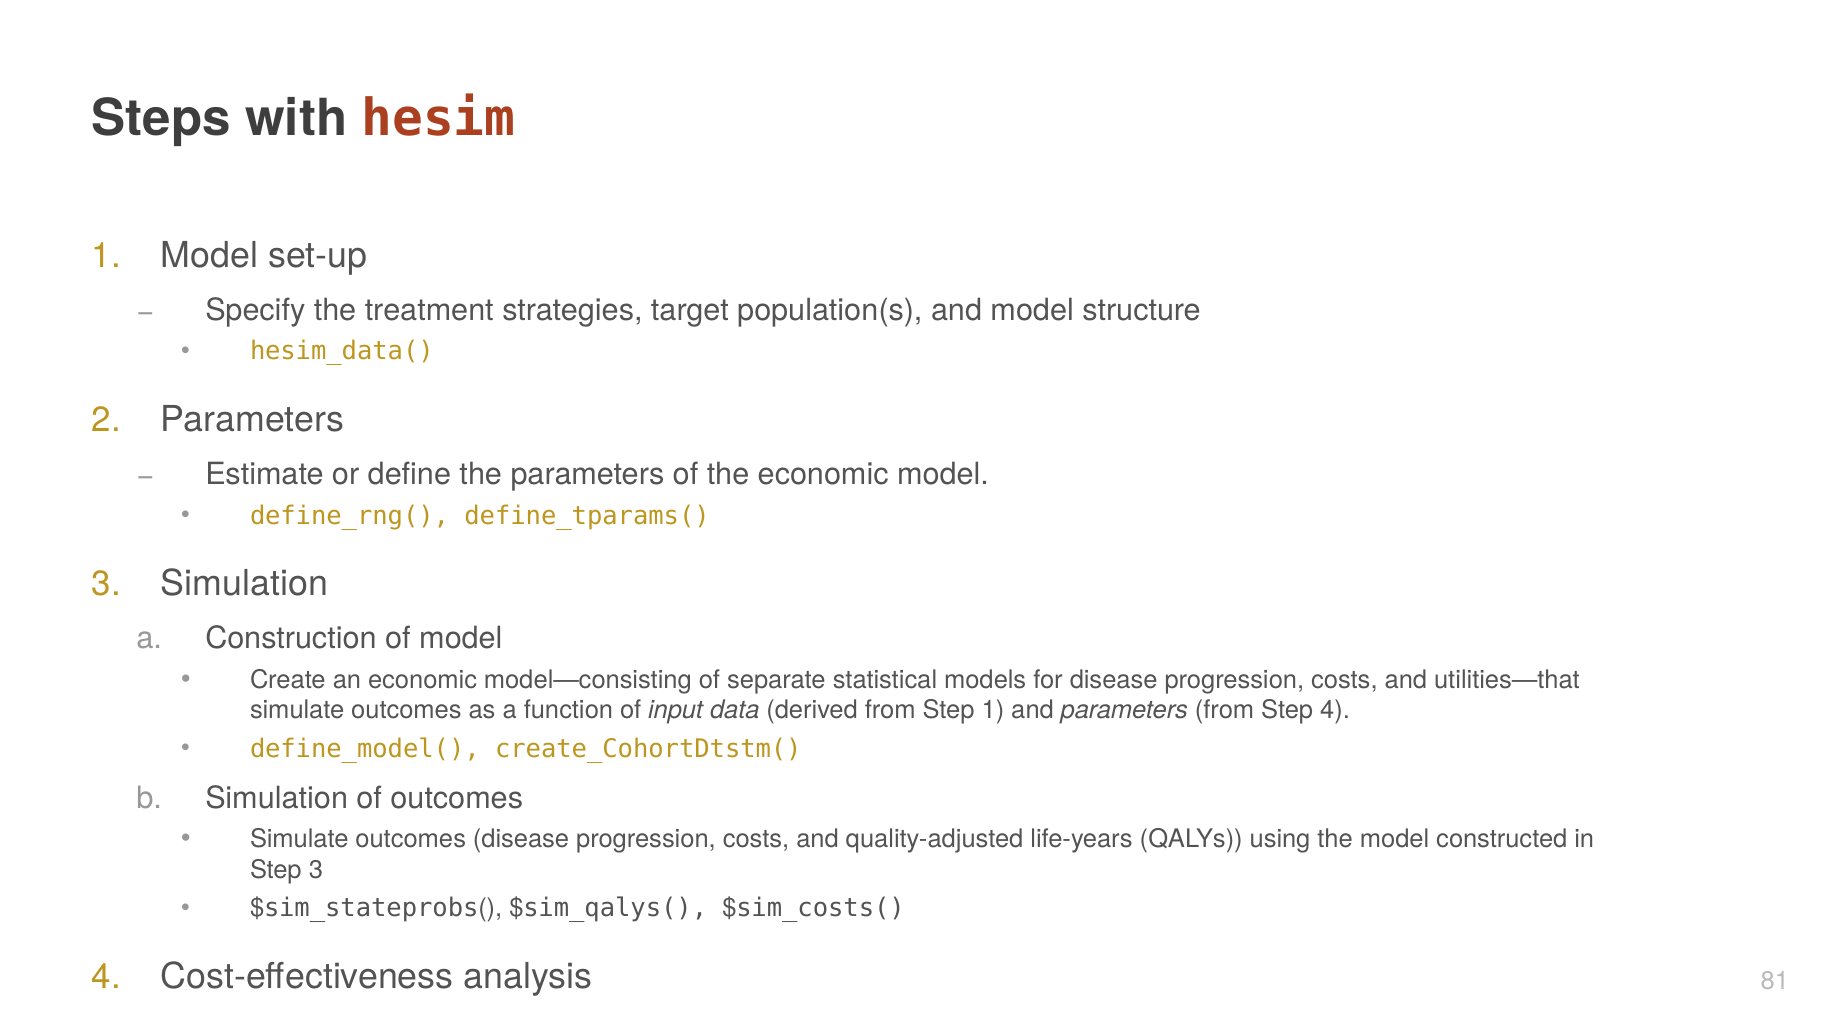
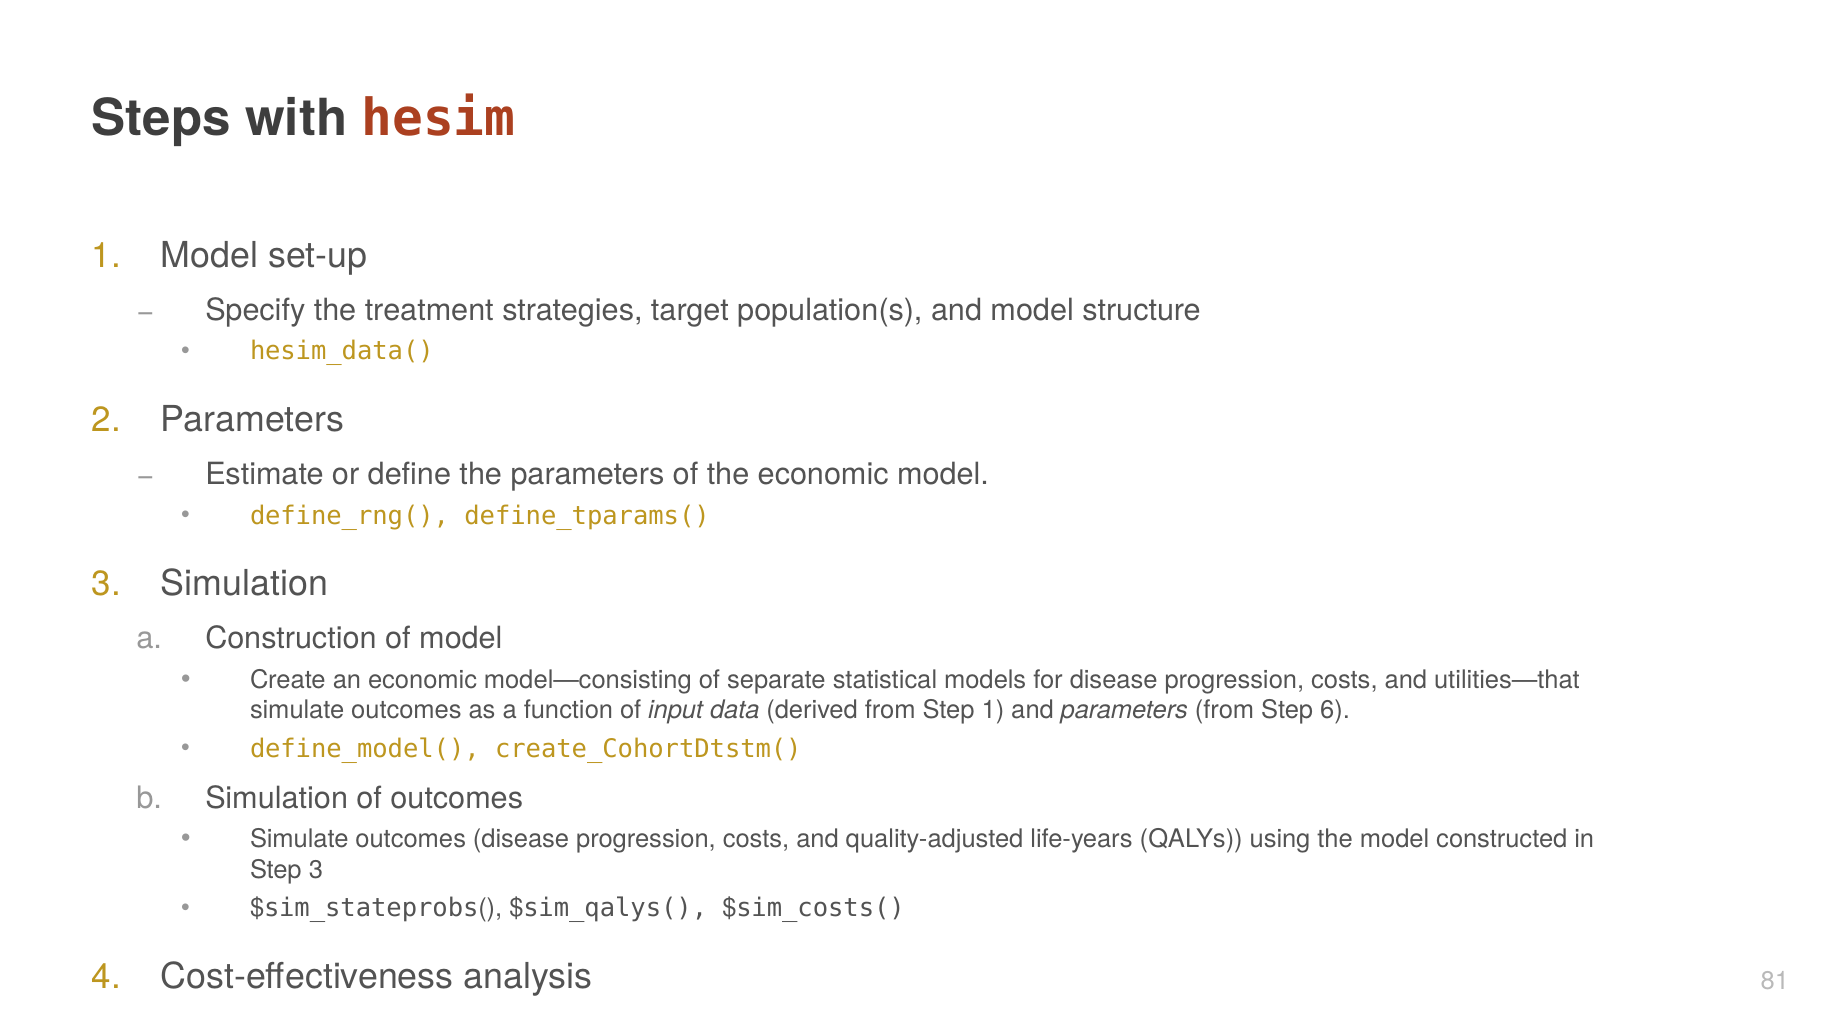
Step 4: 4 -> 6 (1335, 710)
